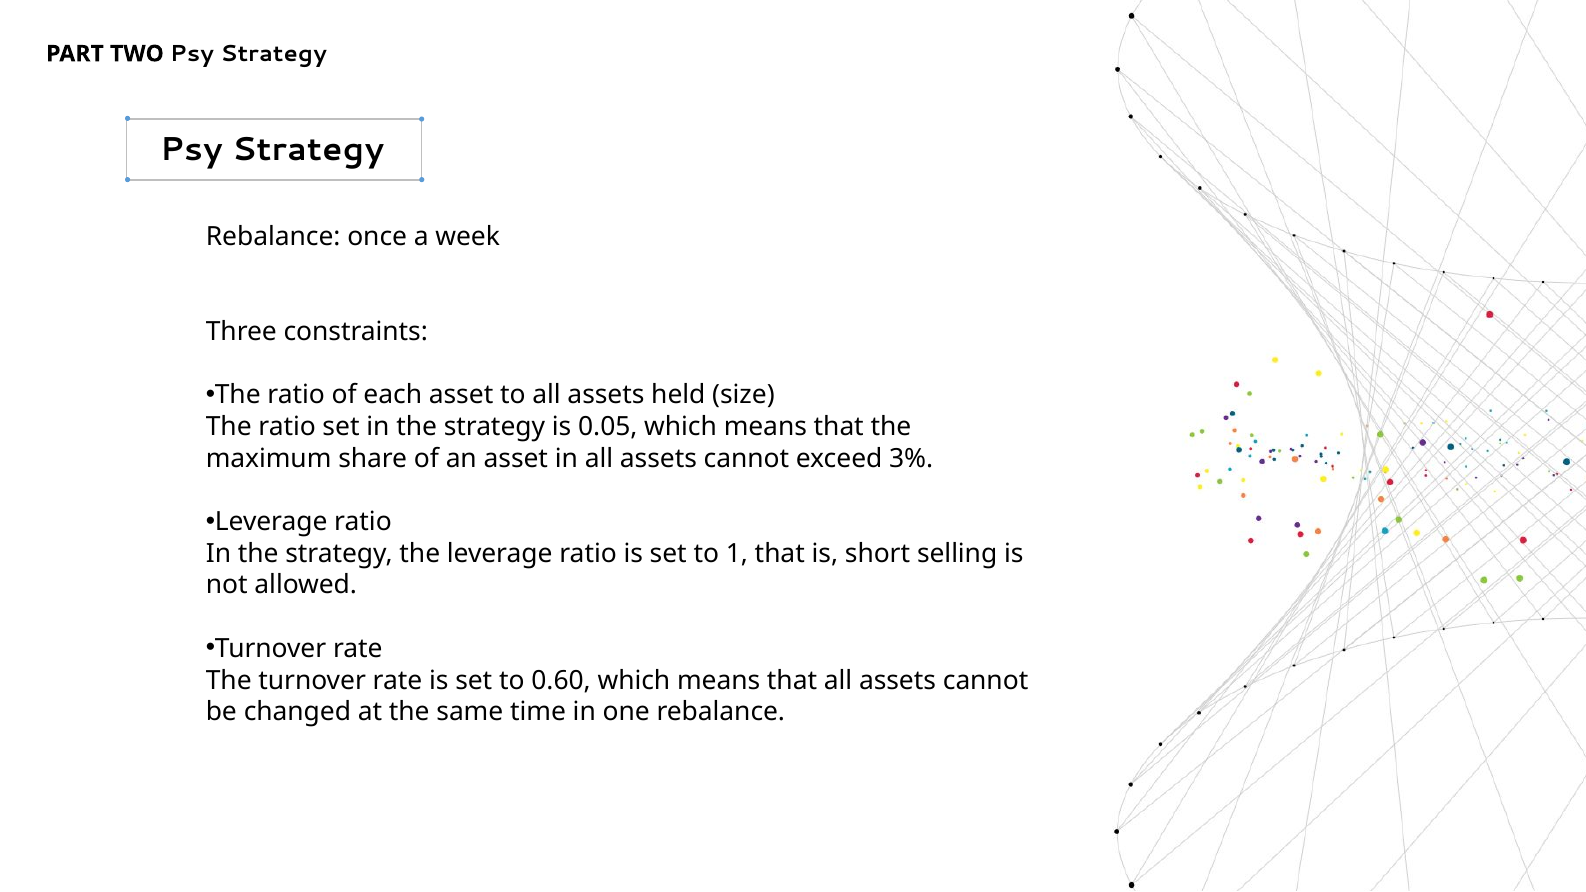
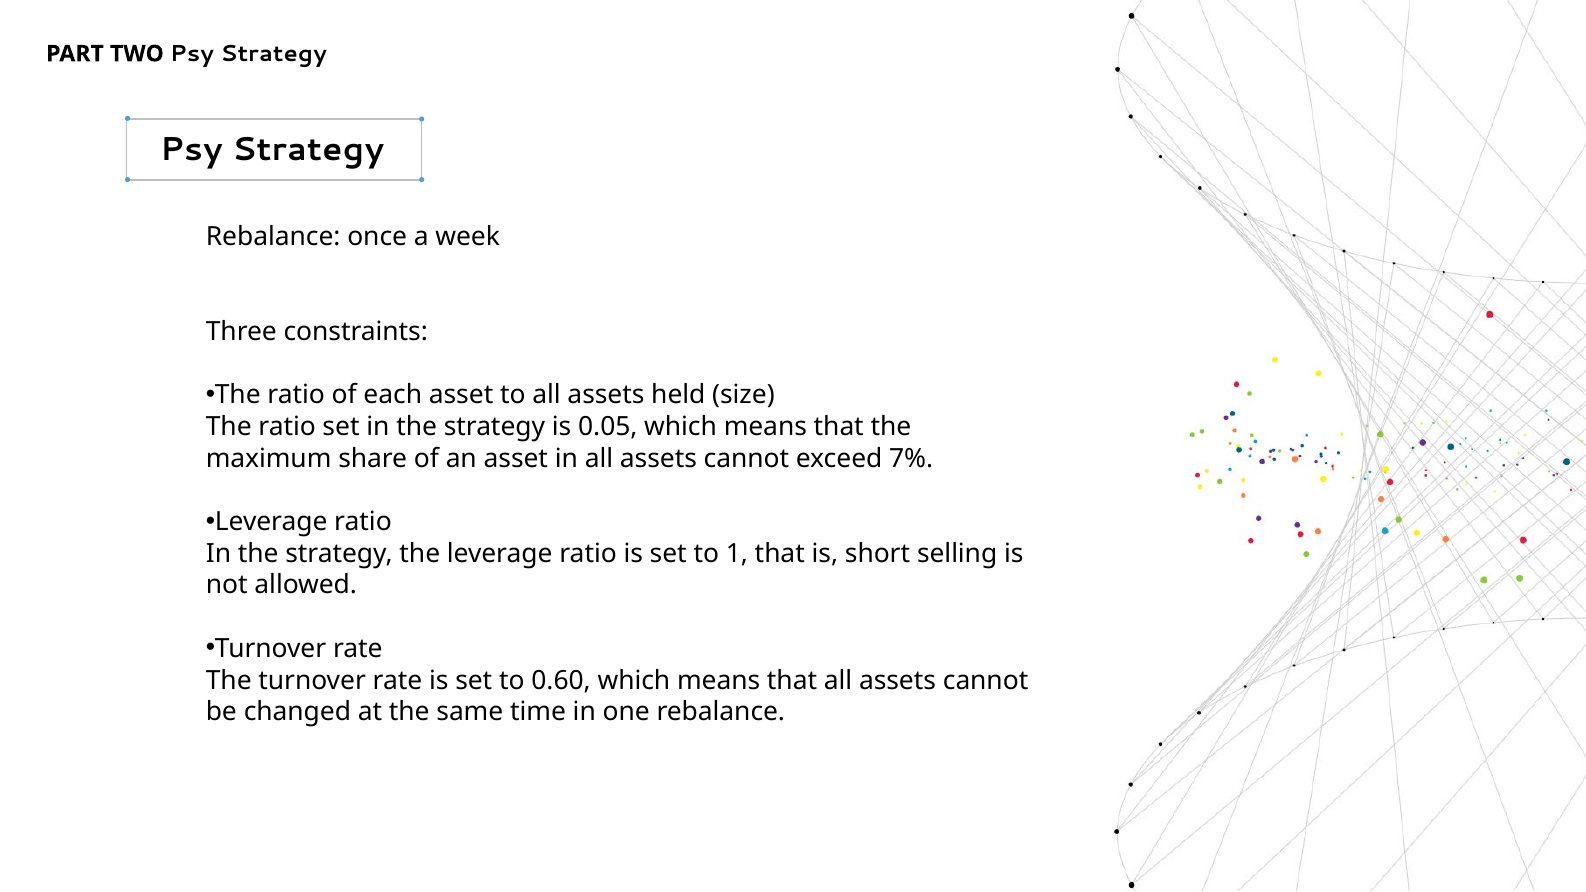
3%: 3% -> 7% (911, 459)
